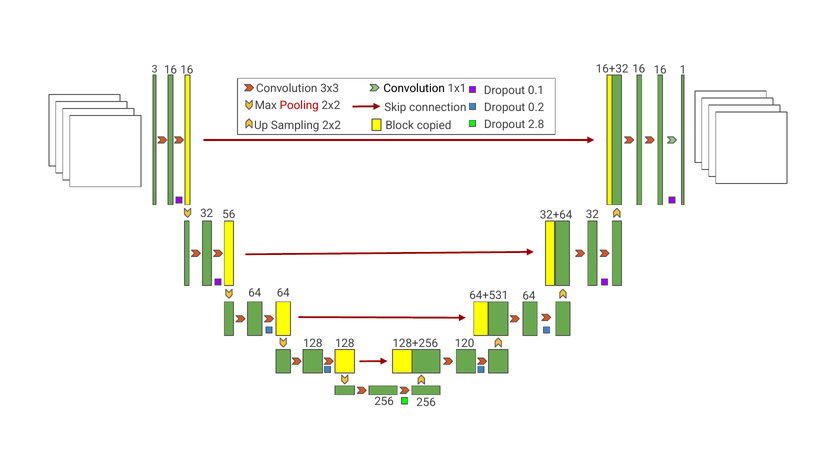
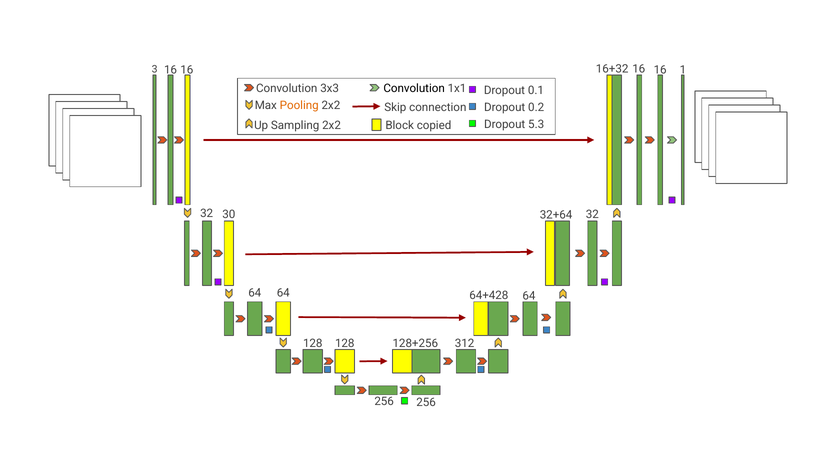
Pooling colour: red -> orange (299, 106)
2.8: 2.8 -> 5.3 (536, 124)
56: 56 -> 30 (229, 215)
64+531: 64+531 -> 64+428 (489, 296)
120: 120 -> 312 (465, 344)
